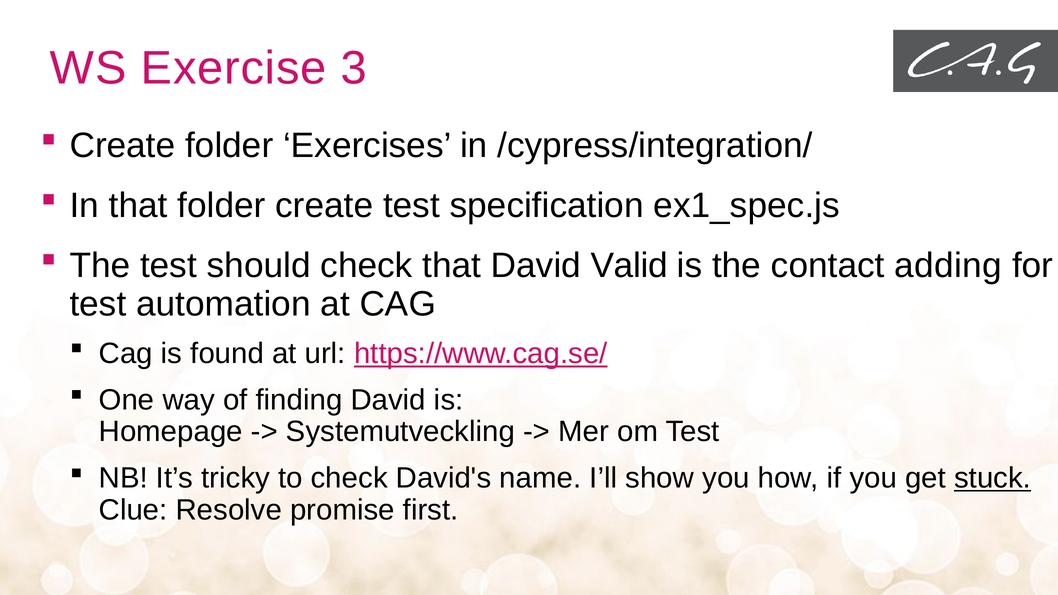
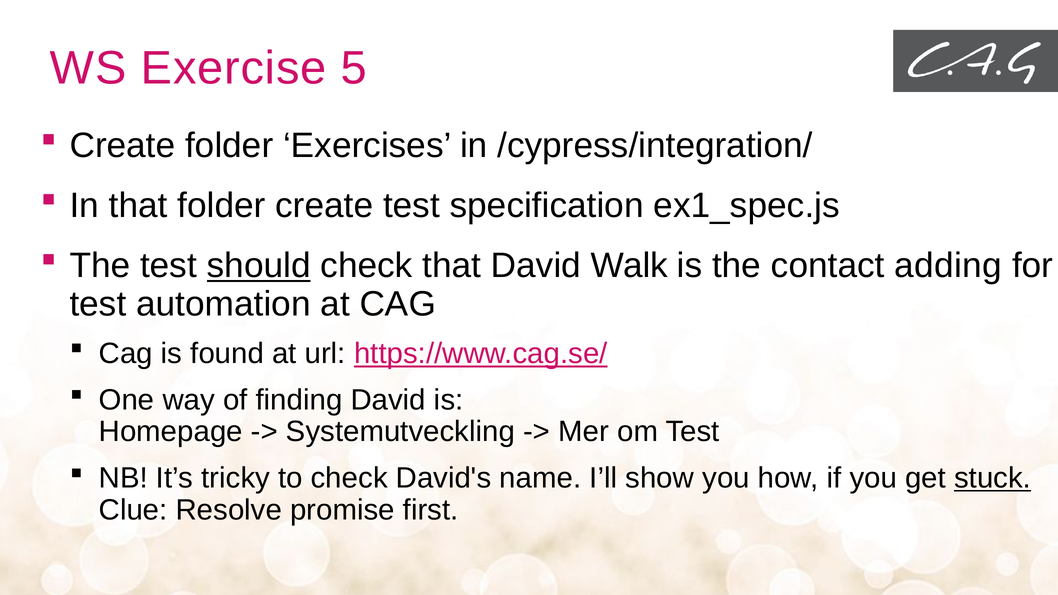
3: 3 -> 5 (354, 68)
should underline: none -> present (259, 266)
Valid: Valid -> Walk (629, 266)
